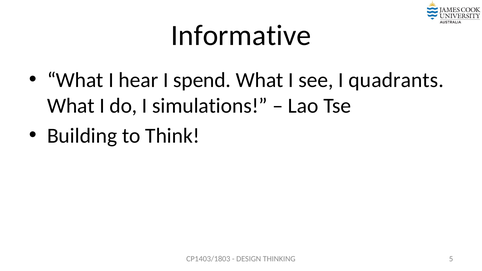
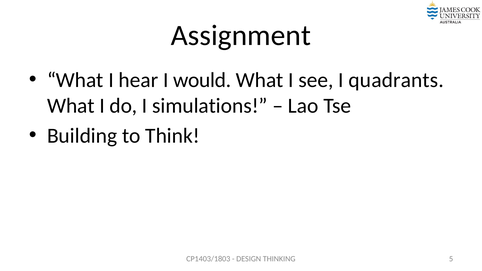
Informative: Informative -> Assignment (241, 36)
spend: spend -> would (202, 80)
